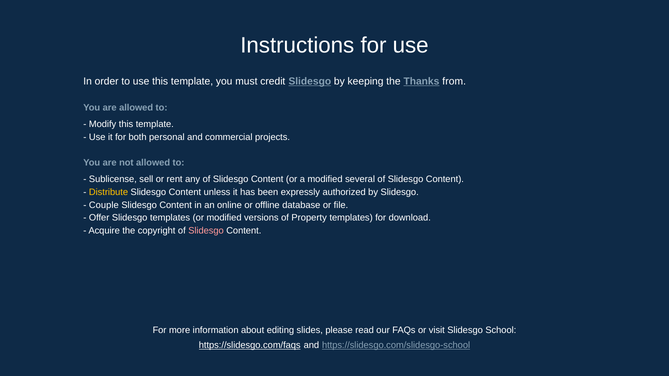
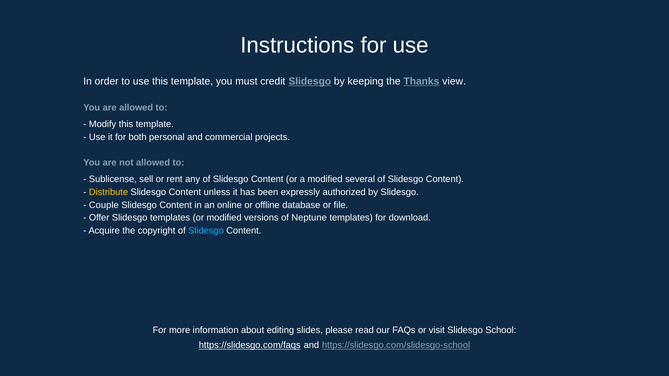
from: from -> view (454, 81)
Property: Property -> Neptune (309, 218)
Slidesgo colour: pink -> light blue (206, 231)
